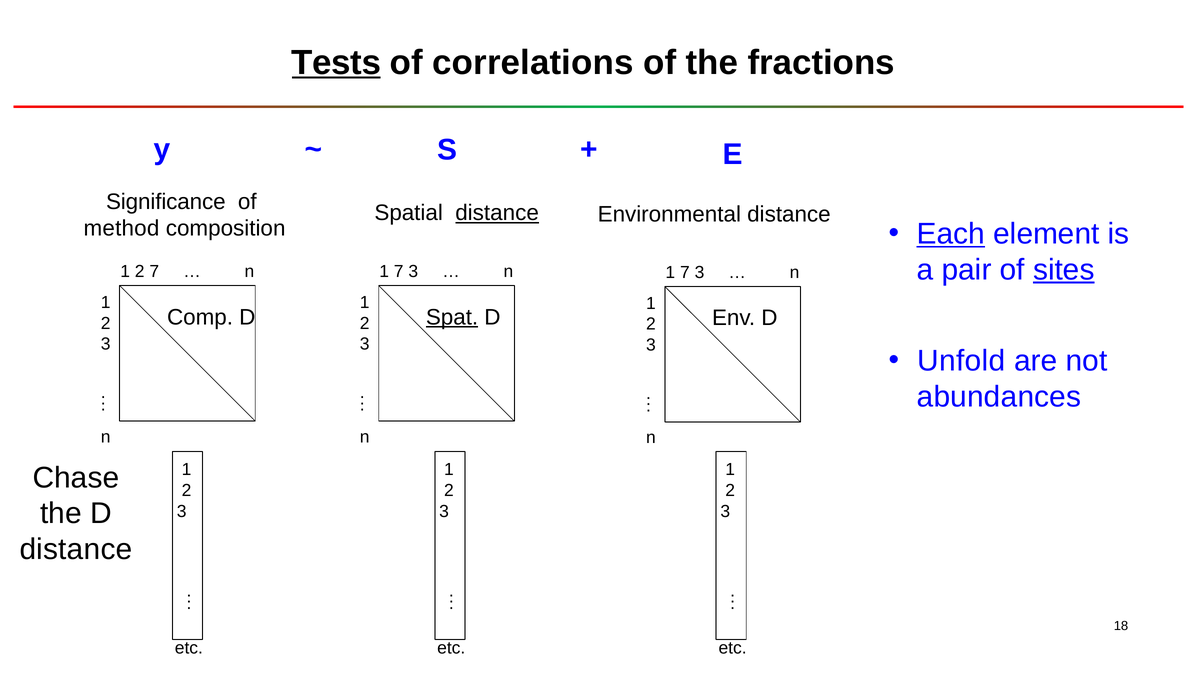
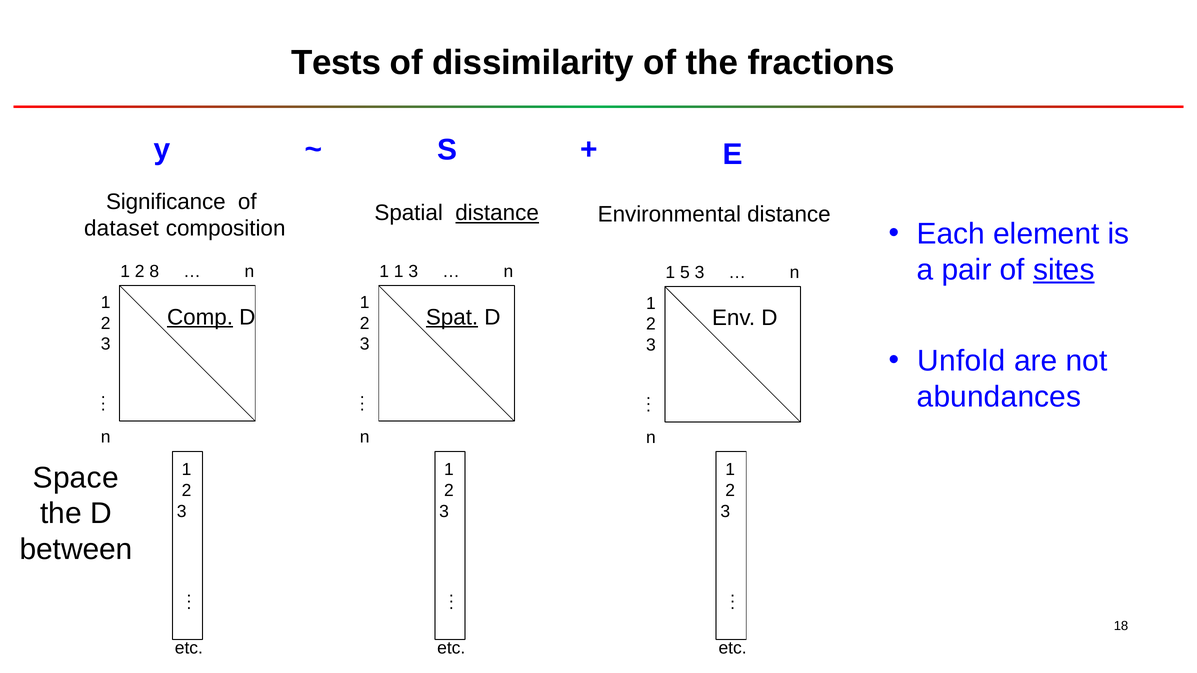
Tests underline: present -> none (336, 63)
correlations: correlations -> dissimilarity (533, 63)
method: method -> dataset (121, 229)
Each underline: present -> none (951, 234)
2 7: 7 -> 8 (154, 272)
7: 7 -> 1 (399, 272)
7: 7 -> 5 (685, 273)
Comp underline: none -> present (200, 317)
Chase: Chase -> Space (76, 478)
distance: distance -> between (76, 550)
